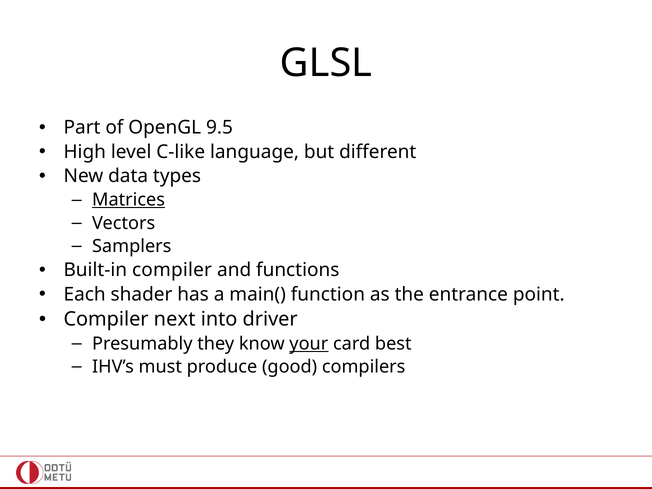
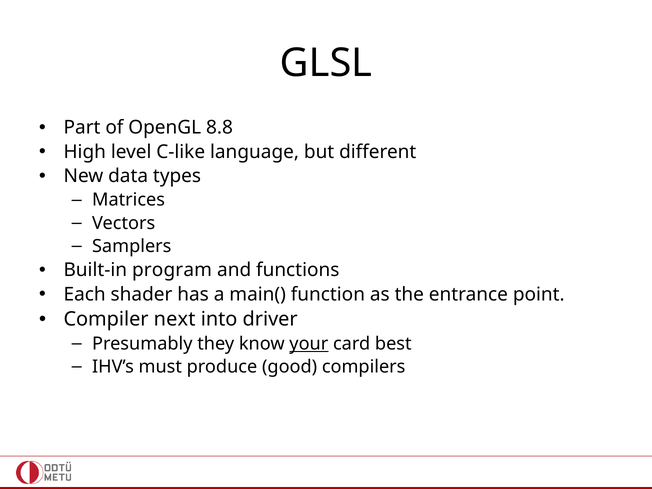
9.5: 9.5 -> 8.8 (219, 128)
Matrices underline: present -> none (129, 200)
Built-in compiler: compiler -> program (172, 270)
